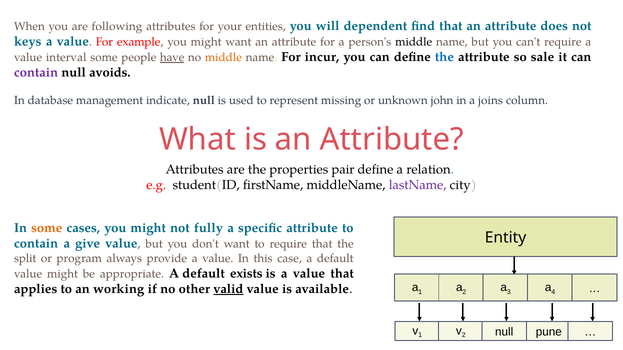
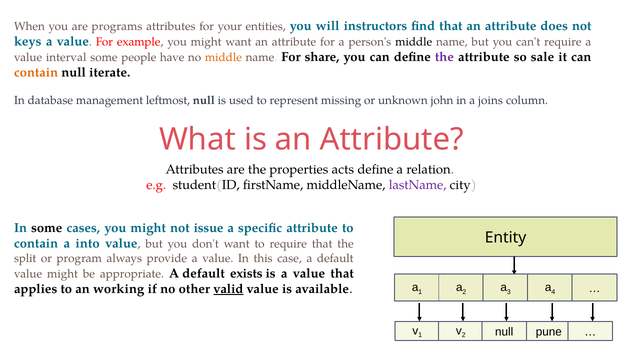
following: following -> programs (117, 26)
dependent: dependent -> instructors (375, 26)
have underline: present -> none (172, 57)
incur: incur -> share (322, 57)
the colour: blue -> purple (444, 57)
contain colour: purple -> orange (36, 73)
avoids: avoids -> iterate (110, 73)
indicate: indicate -> leftmost (168, 101)
pair: pair -> acts (343, 170)
some colour: orange -> black (47, 228)
fully: fully -> issue (209, 228)
give: give -> into (88, 244)
